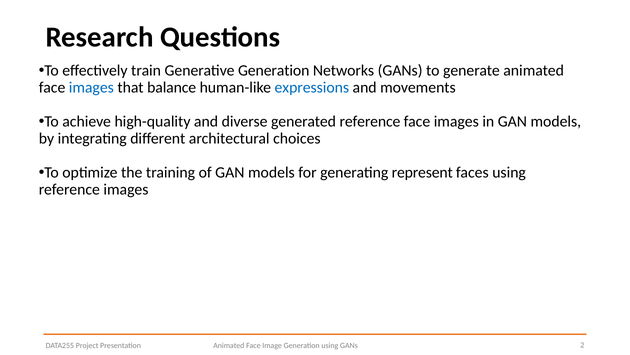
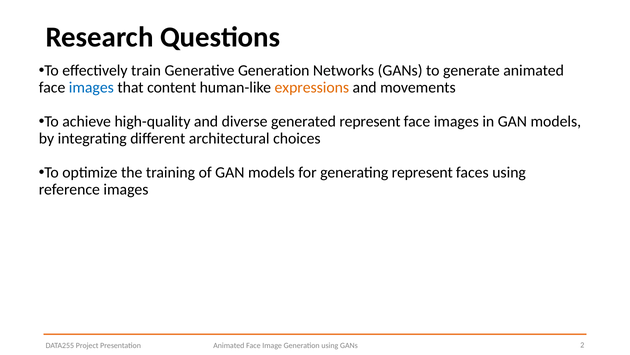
balance: balance -> content (172, 87)
expressions colour: blue -> orange (312, 87)
generated reference: reference -> represent (370, 121)
